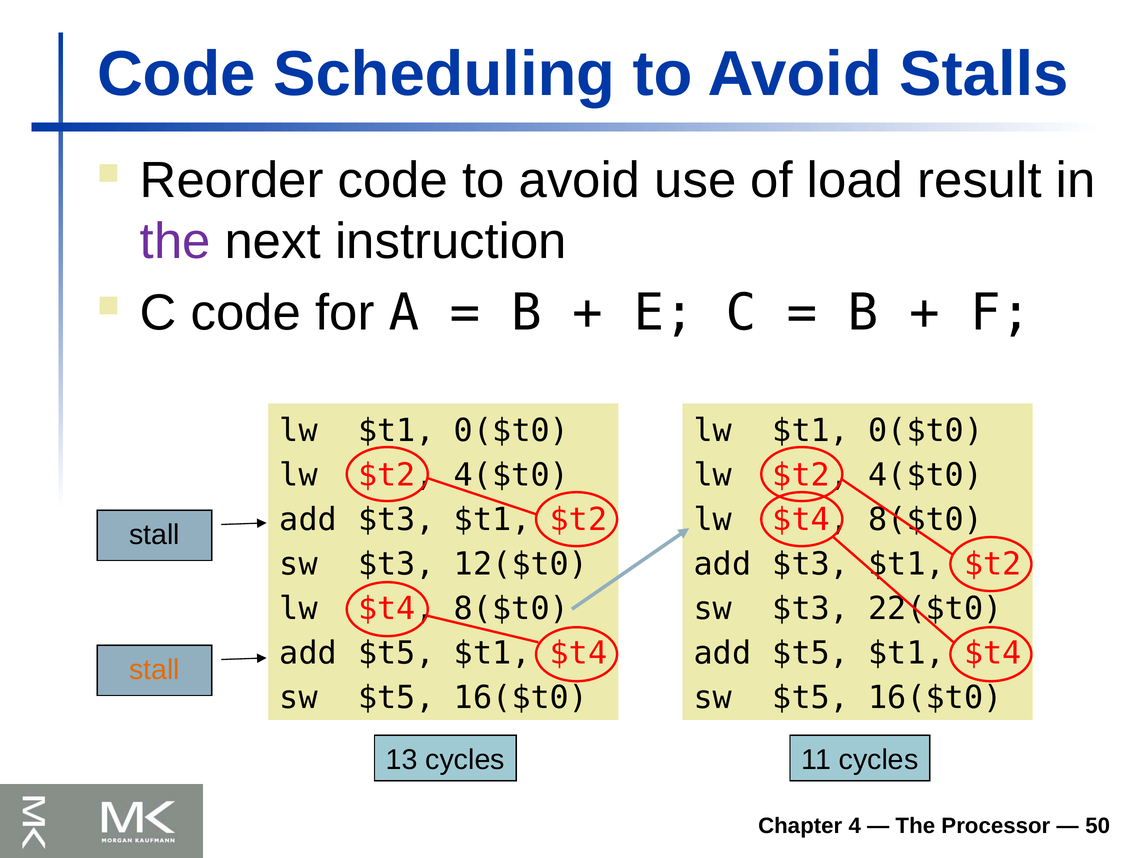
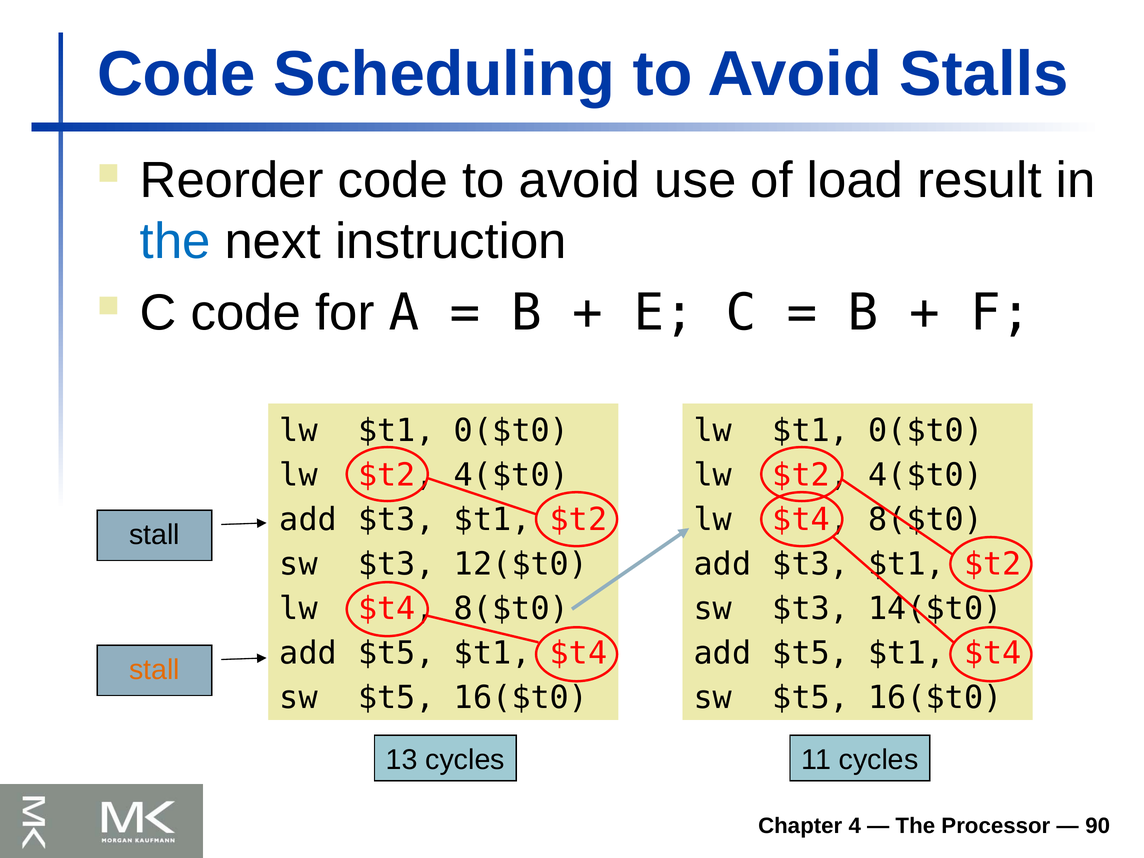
the colour: purple -> blue (175, 242)
22($t0: 22($t0 -> 14($t0 (935, 609)
50: 50 -> 90 (1098, 826)
